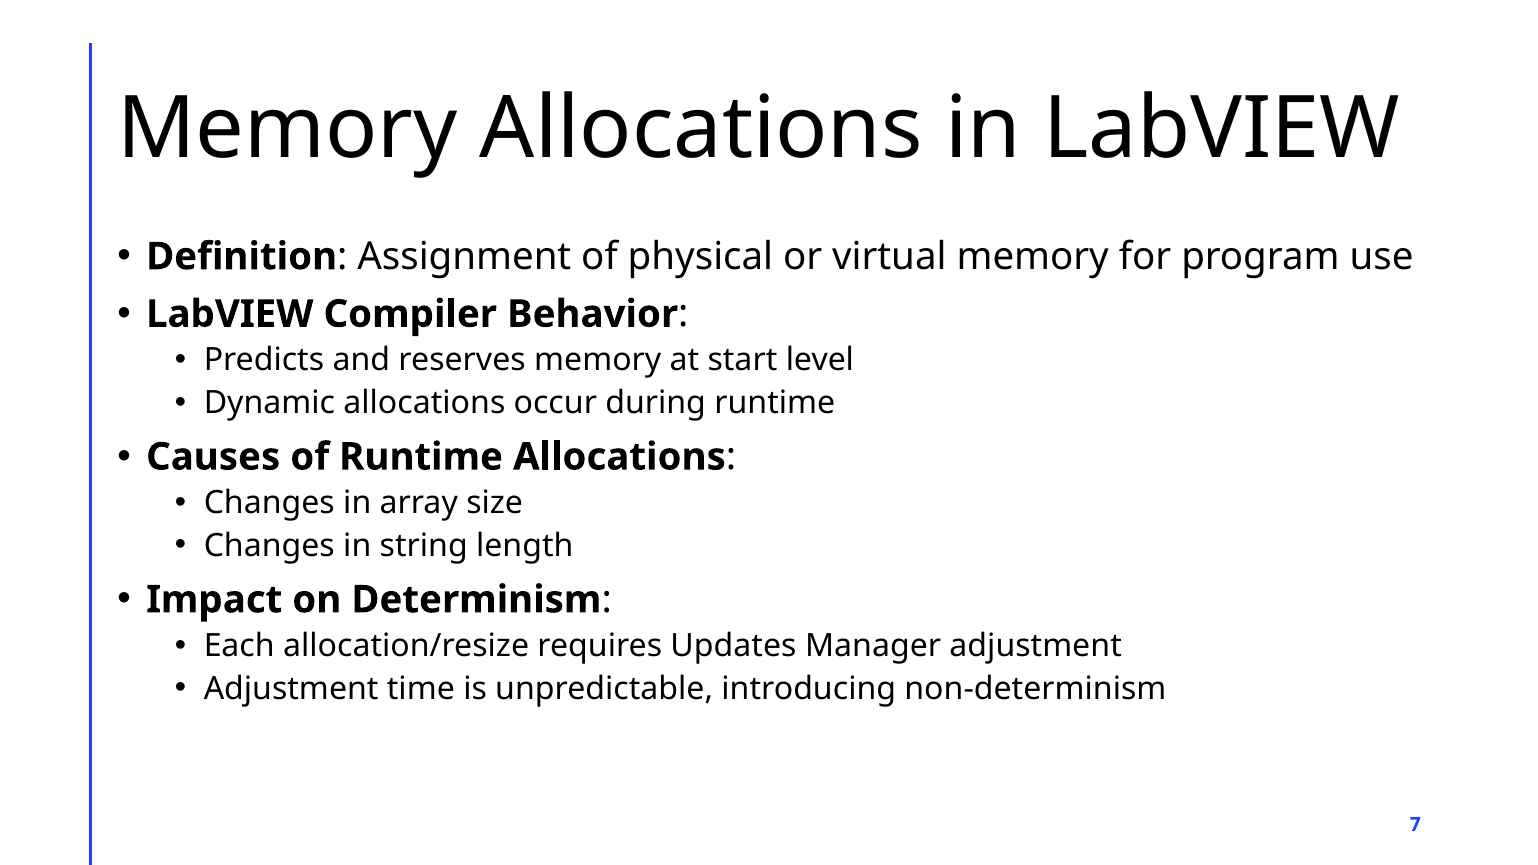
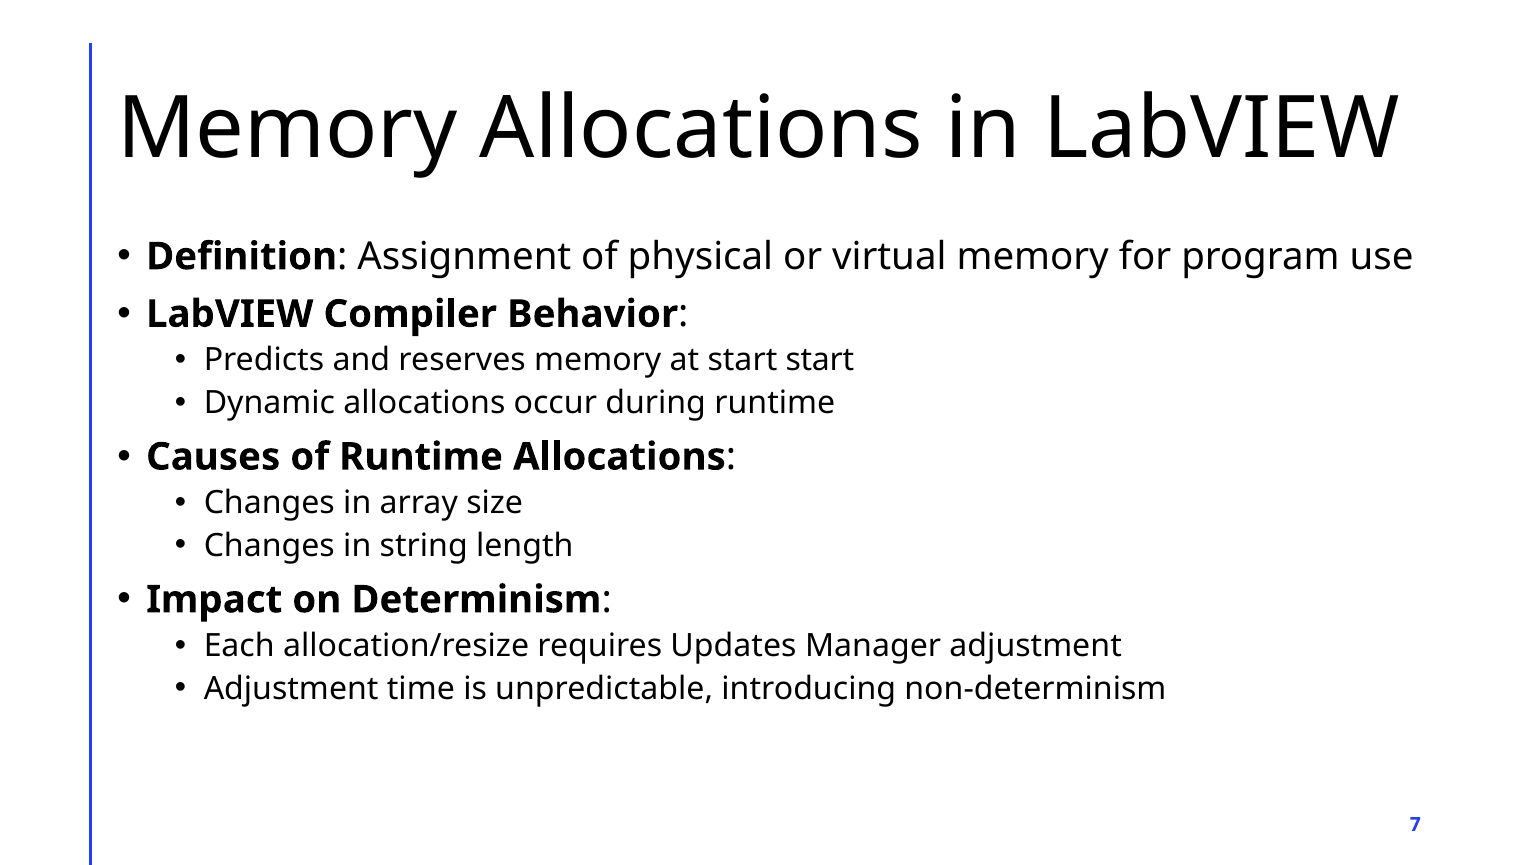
start level: level -> start (820, 360)
